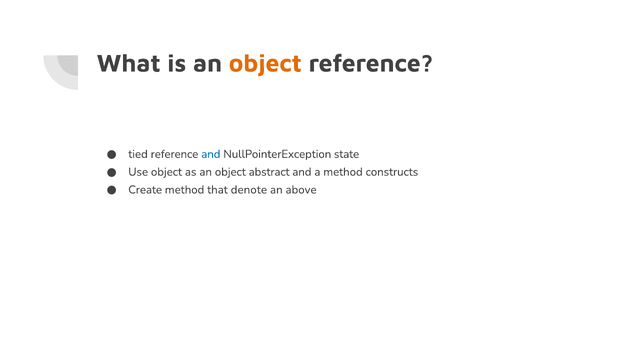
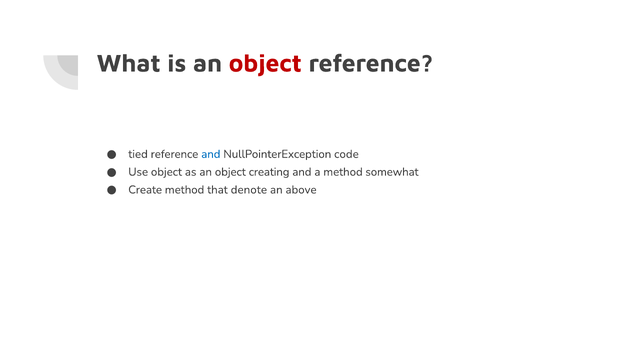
object colour: orange -> red (265, 63)
state: state -> code (346, 154)
abstract: abstract -> creating (269, 172)
constructs: constructs -> somewhat (392, 172)
